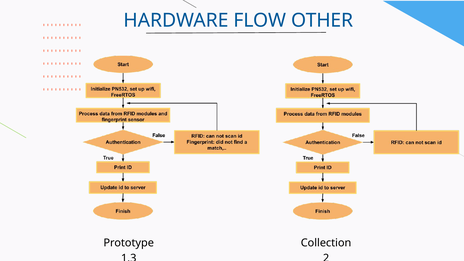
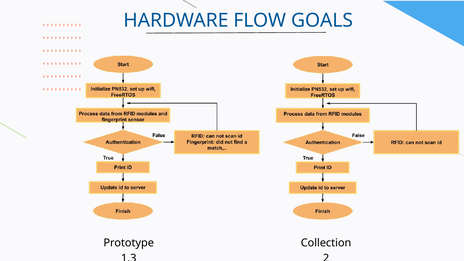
OTHER: OTHER -> GOALS (322, 20)
